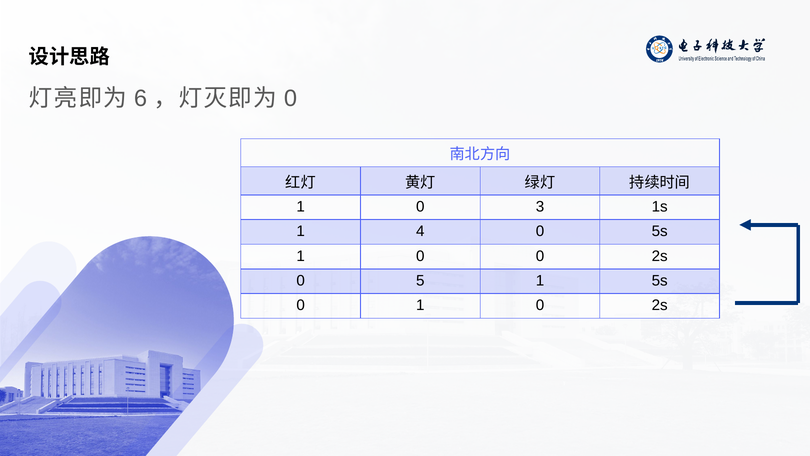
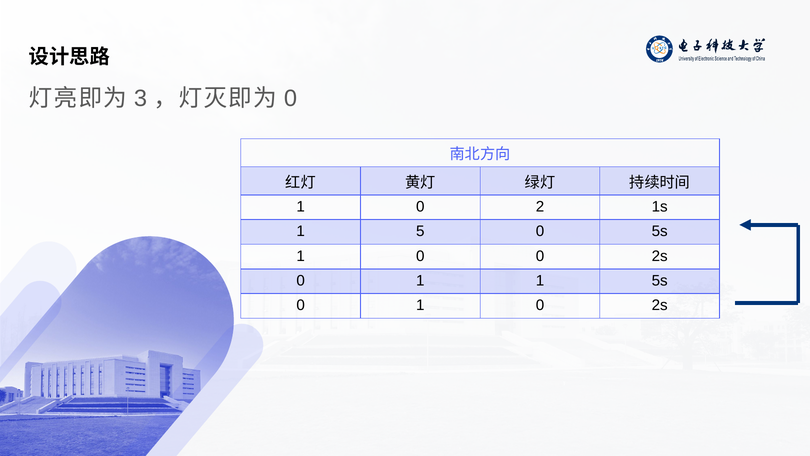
6: 6 -> 3 (141, 98)
3: 3 -> 2 (540, 207)
4: 4 -> 5 (420, 231)
5: 5 -> 1 (420, 280)
